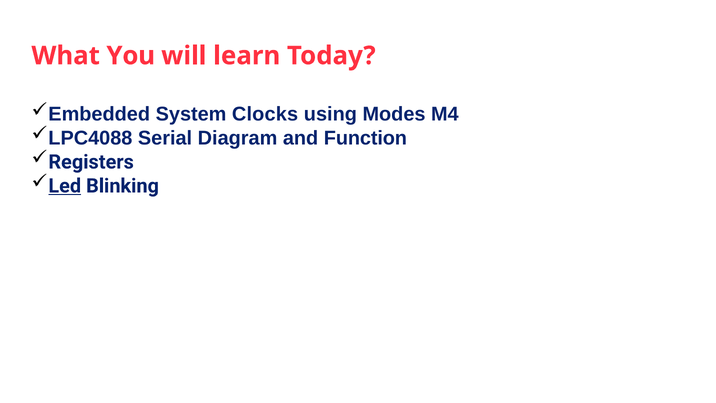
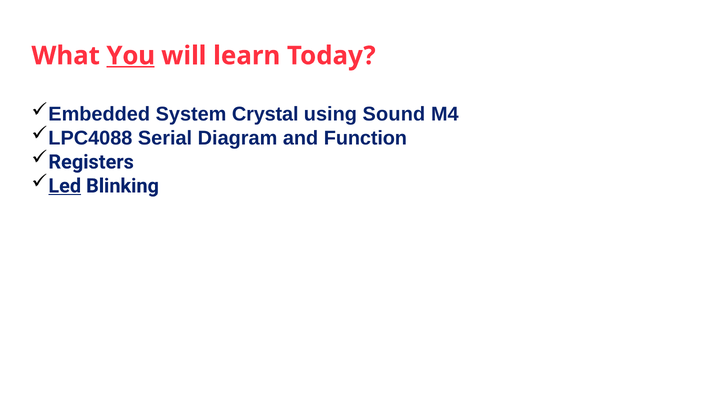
You underline: none -> present (131, 56)
Clocks: Clocks -> Crystal (265, 114)
Modes: Modes -> Sound (394, 114)
